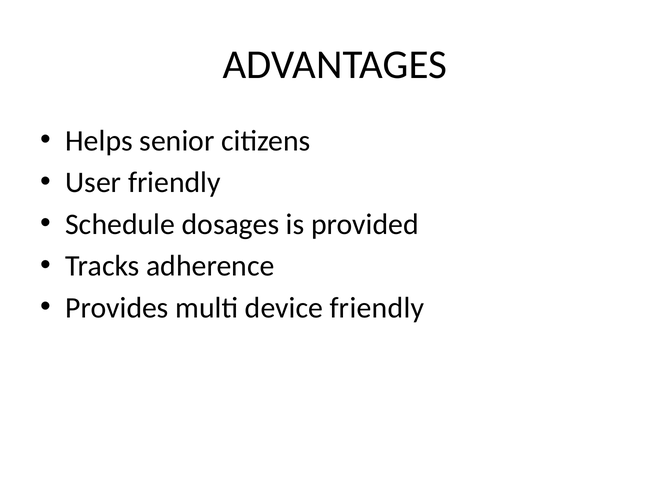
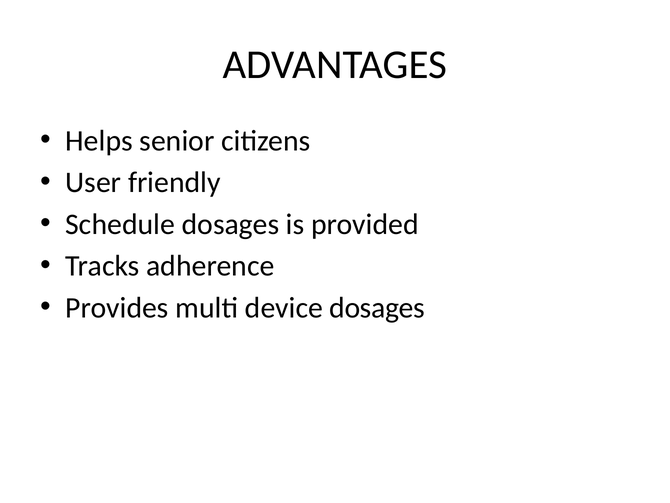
device friendly: friendly -> dosages (377, 307)
